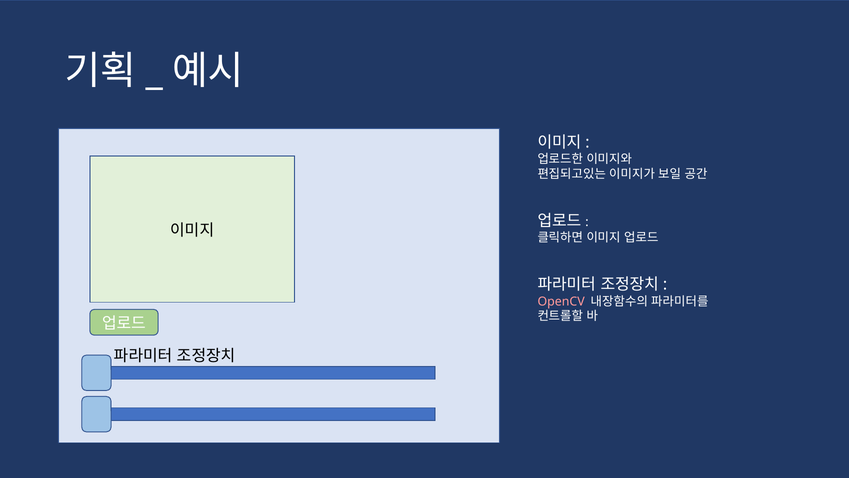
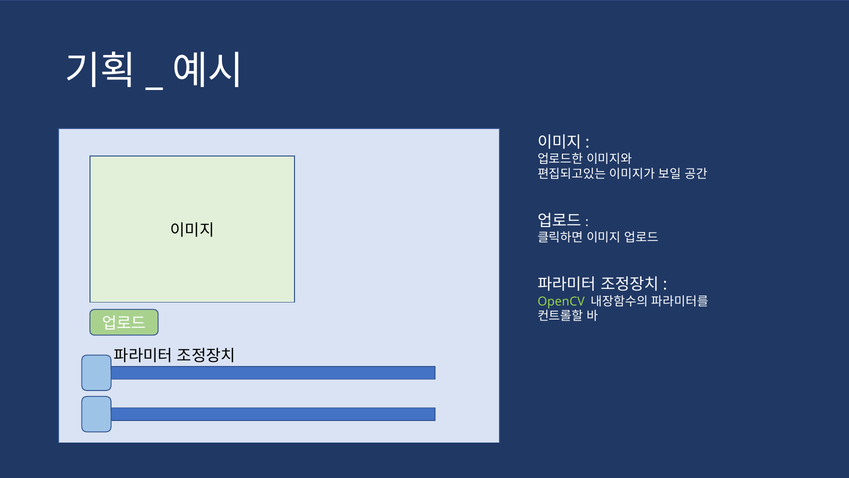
OpenCV colour: pink -> light green (561, 301)
